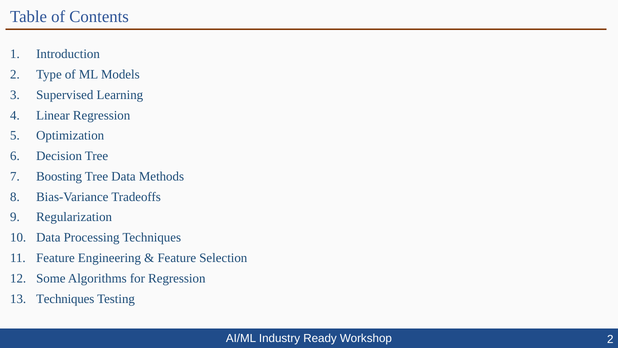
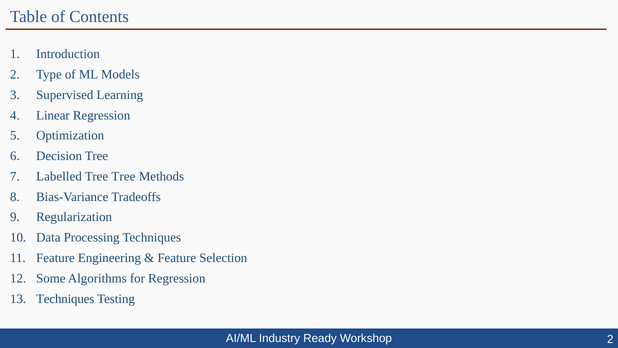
Boosting: Boosting -> Labelled (59, 176)
Tree Data: Data -> Tree (123, 176)
